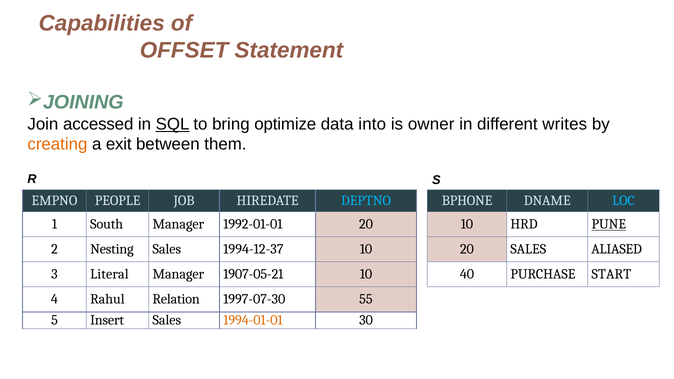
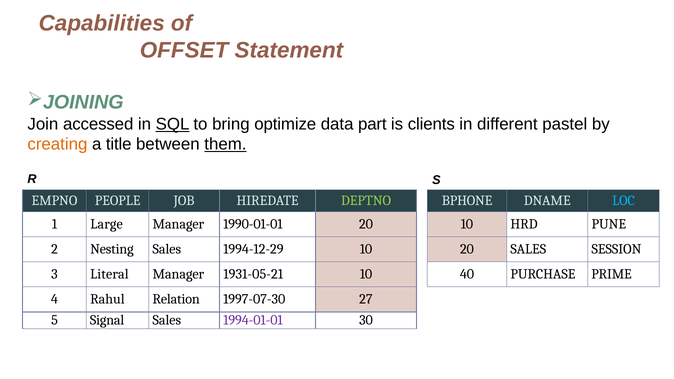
into: into -> part (372, 124)
owner: owner -> clients (431, 124)
writes: writes -> pastel (565, 124)
exit: exit -> title (119, 144)
them underline: none -> present (225, 144)
DEPTNO colour: light blue -> light green (366, 201)
South: South -> Large (107, 224)
1992-01-01: 1992-01-01 -> 1990-01-01 (253, 224)
PUNE underline: present -> none (609, 224)
1994-12-37: 1994-12-37 -> 1994-12-29 (253, 249)
ALIASED: ALIASED -> SESSION (616, 249)
1907-05-21: 1907-05-21 -> 1931-05-21 (253, 274)
START: START -> PRIME (611, 274)
55: 55 -> 27 (366, 299)
Insert: Insert -> Signal (107, 320)
1994-01-01 colour: orange -> purple (253, 320)
